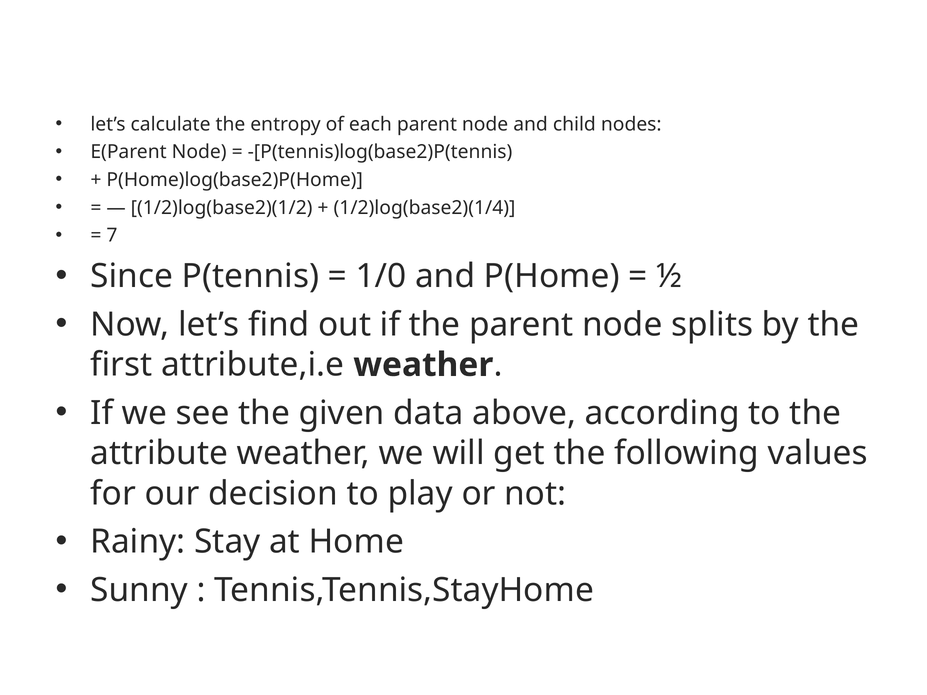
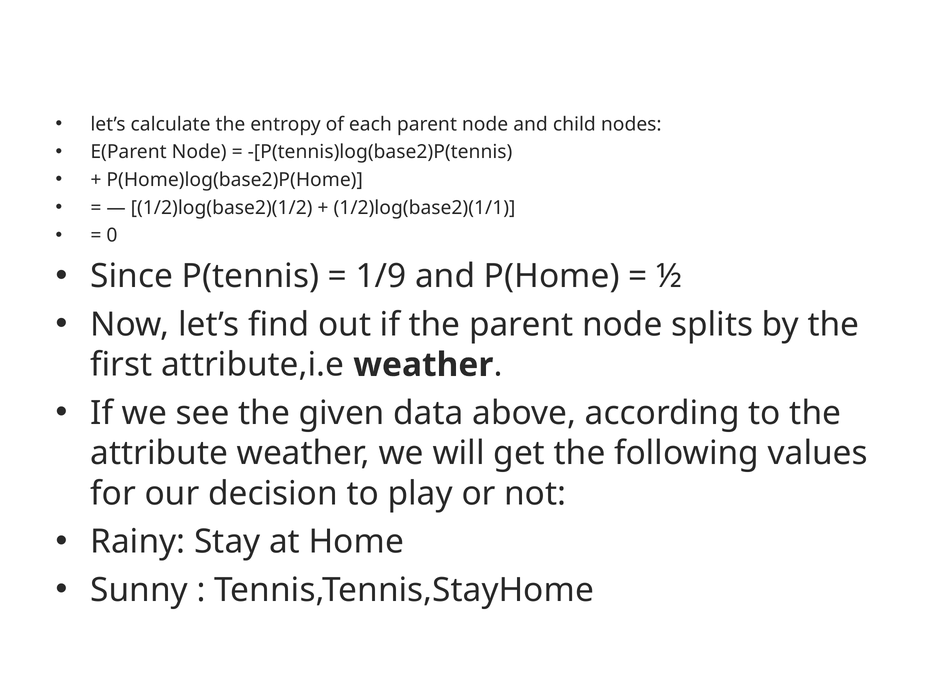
1/2)log(base2)(1/4: 1/2)log(base2)(1/4 -> 1/2)log(base2)(1/1 (424, 208)
7: 7 -> 0 (112, 236)
1/0: 1/0 -> 1/9 (381, 276)
